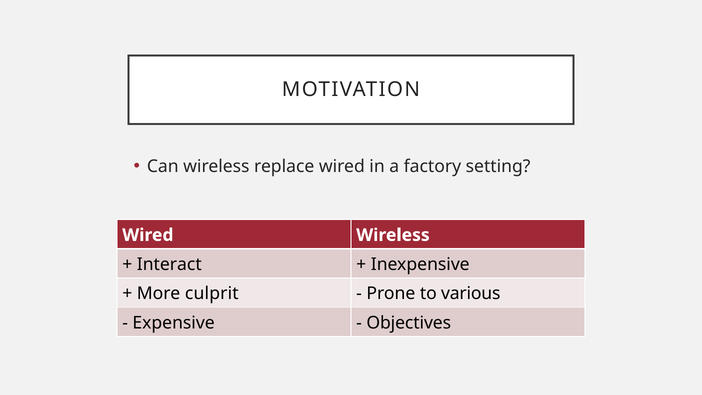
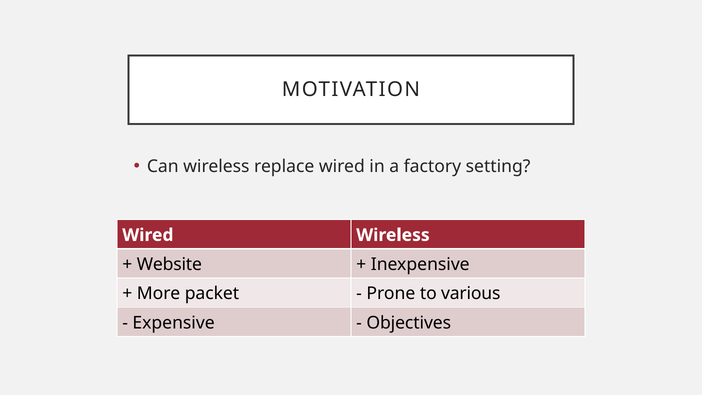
Interact: Interact -> Website (169, 264)
culprit: culprit -> packet (212, 294)
